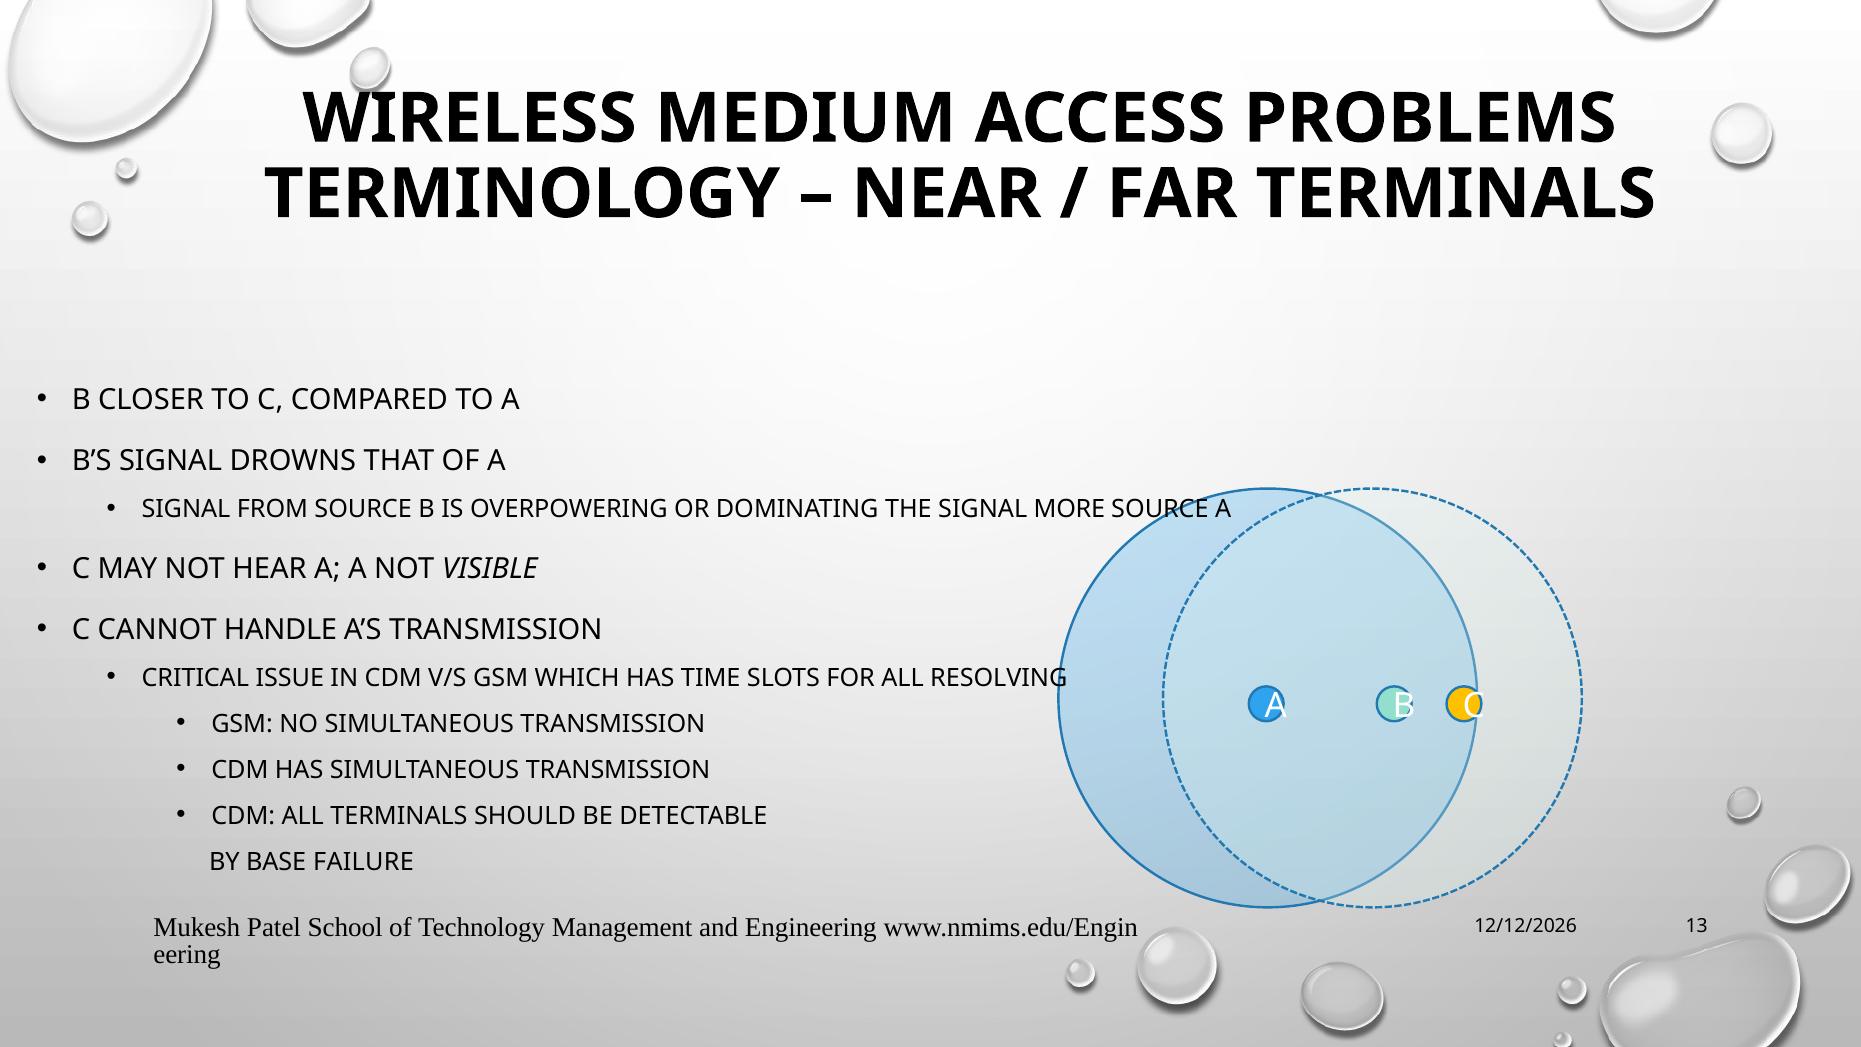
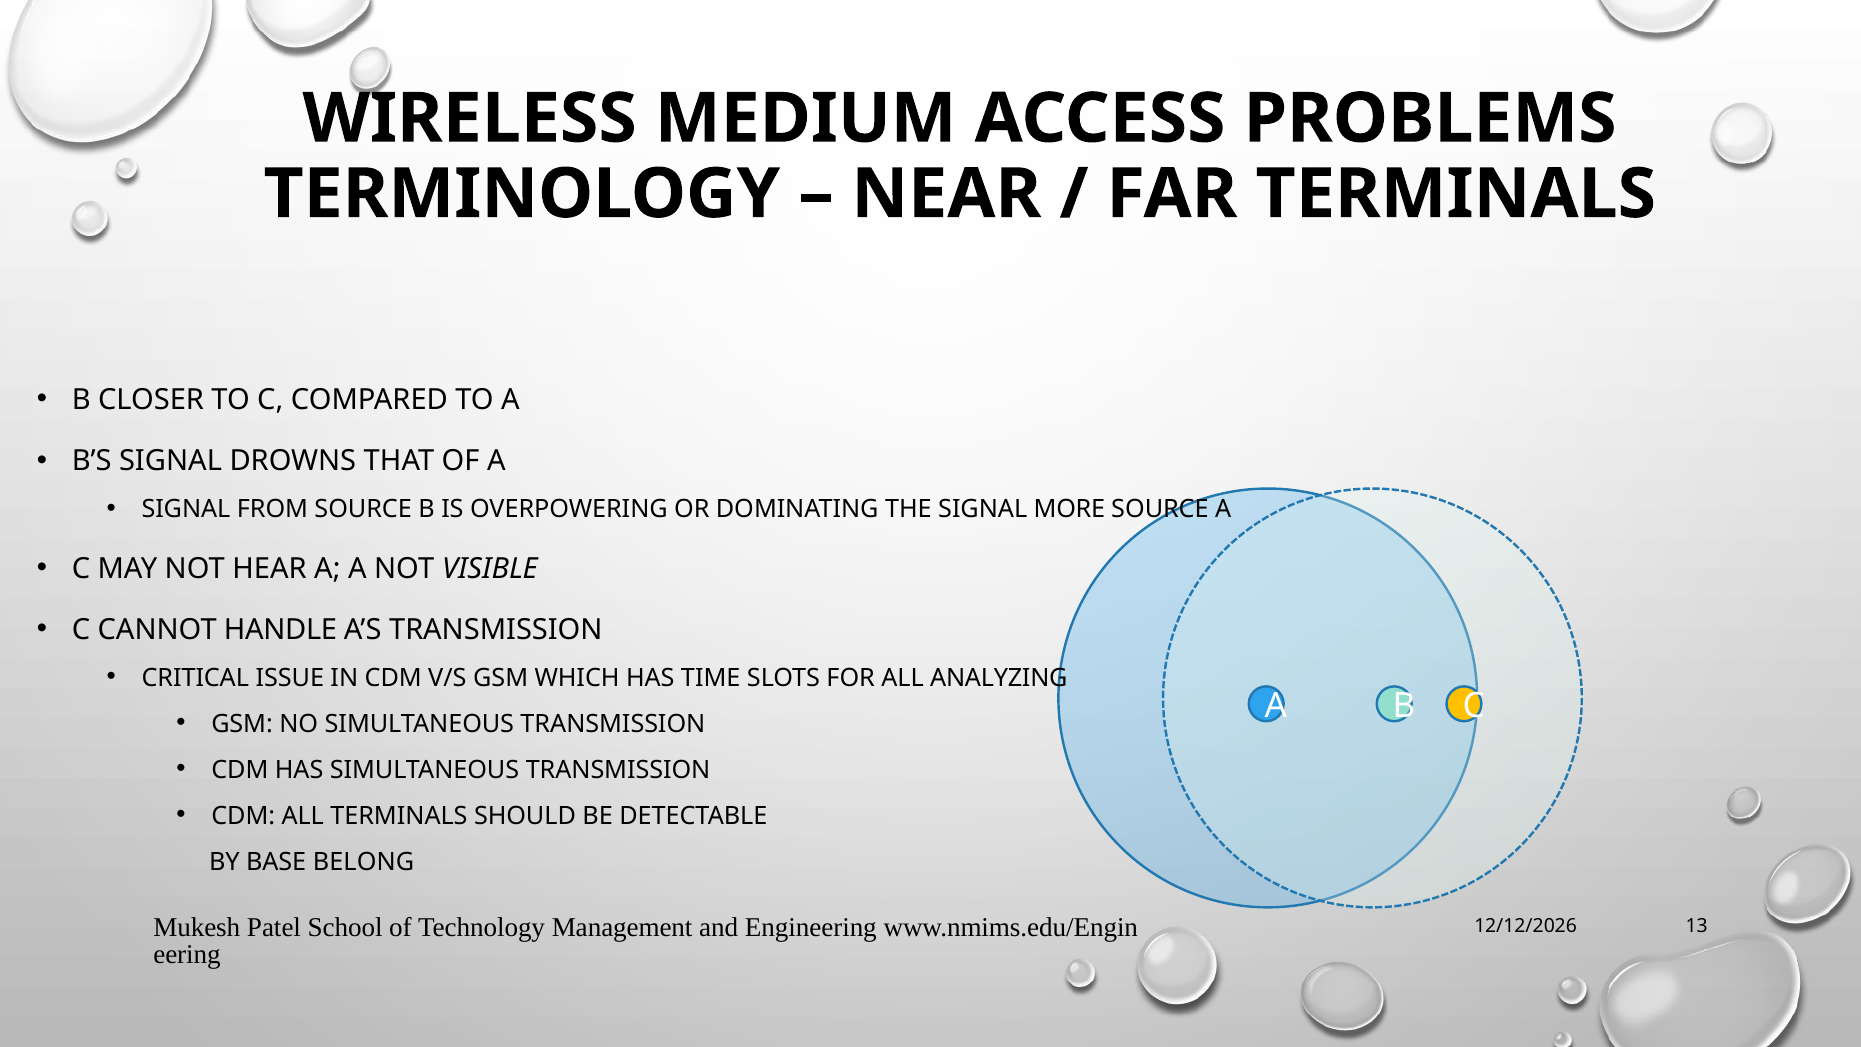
RESOLVING: RESOLVING -> ANALYZING (999, 678)
FAILURE: FAILURE -> BELONG (364, 862)
